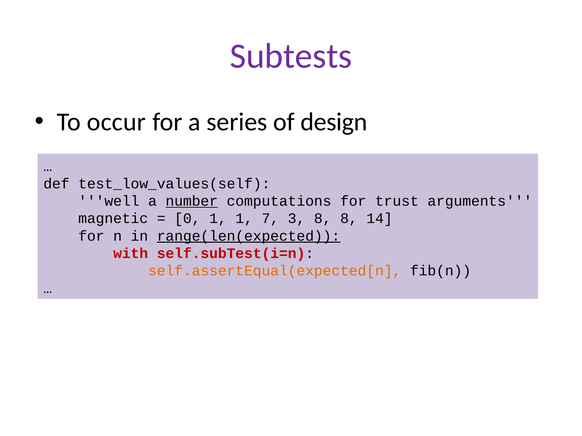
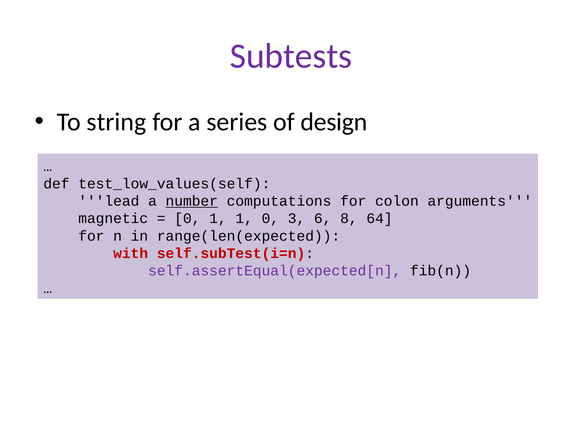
occur: occur -> string (117, 122)
well: well -> lead (109, 201)
trust: trust -> colon (397, 201)
1 7: 7 -> 0 (270, 219)
3 8: 8 -> 6 (323, 219)
14: 14 -> 64 (379, 219)
range(len(expected underline: present -> none (249, 236)
self.assertEqual(expected[n colour: orange -> purple (275, 271)
